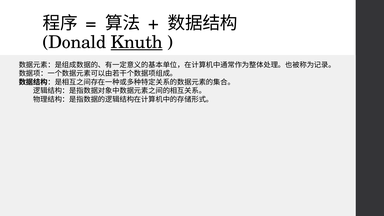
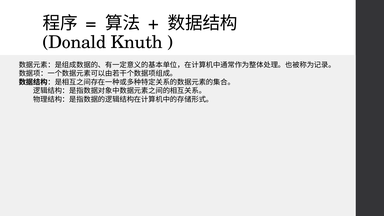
Knuth underline: present -> none (137, 42)
